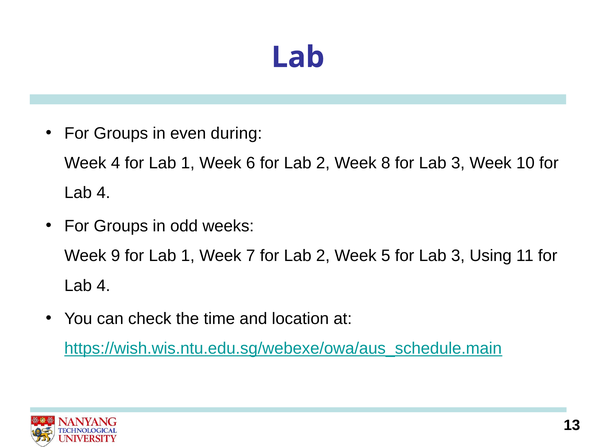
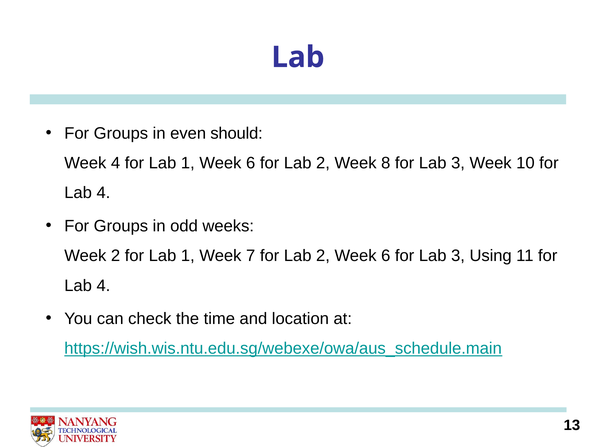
during: during -> should (237, 133)
Week 9: 9 -> 2 (116, 256)
2 Week 5: 5 -> 6 (386, 256)
